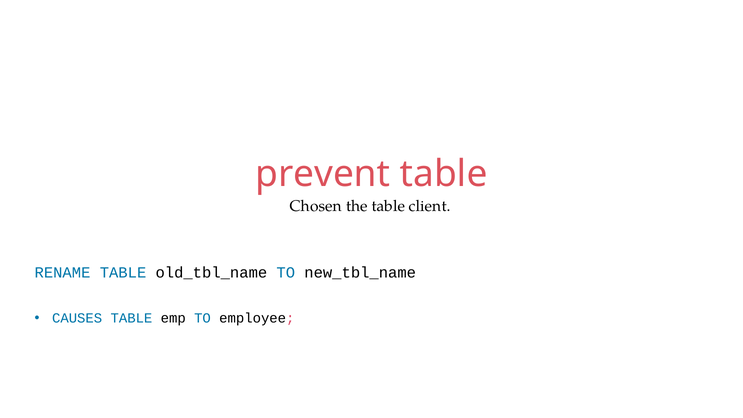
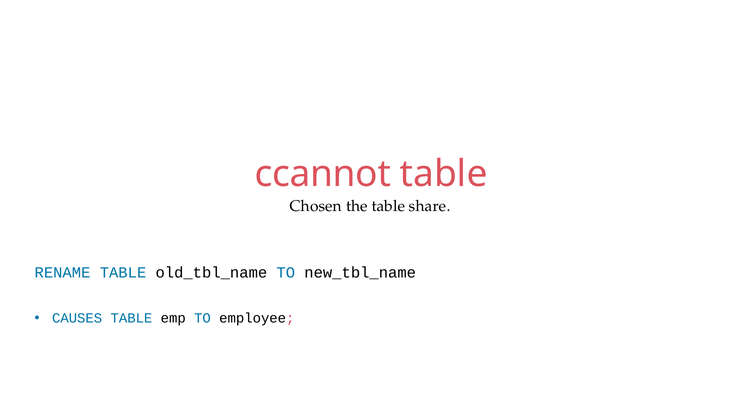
prevent: prevent -> ccannot (323, 174)
client: client -> share (430, 206)
